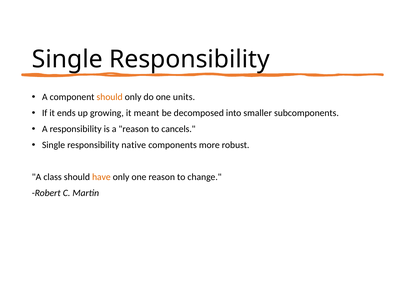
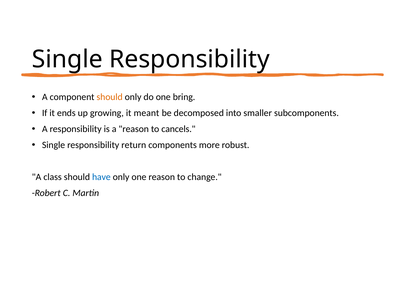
units: units -> bring (184, 97)
native: native -> return (134, 145)
have colour: orange -> blue (101, 177)
